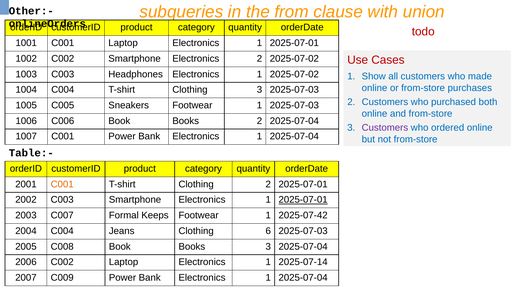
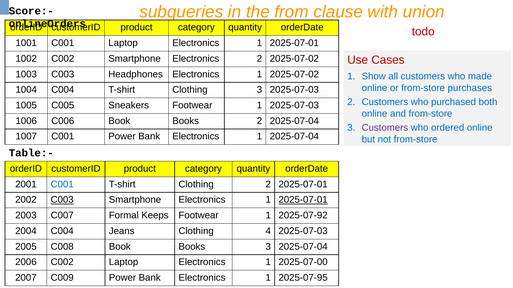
Other:-: Other:- -> Score:- (31, 11)
C001 colour: orange -> blue (62, 185)
C003 underline: none -> present (62, 200)
2025-07-42: 2025-07-42 -> 2025-07-92 (303, 216)
6: 6 -> 4 (268, 231)
2025-07-14: 2025-07-14 -> 2025-07-00 (303, 263)
2025-07-04: 2025-07-04 -> 2025-07-95 (303, 278)
